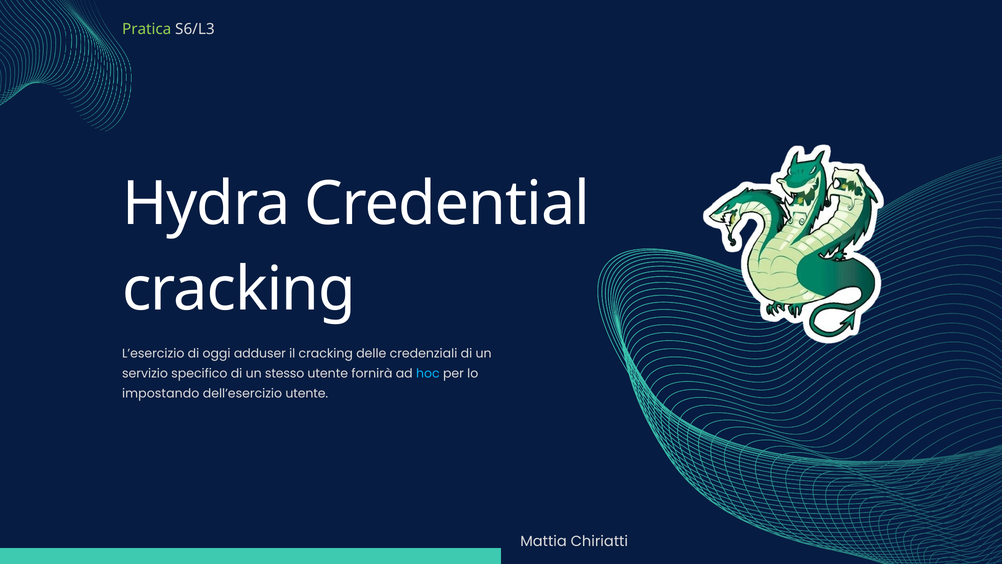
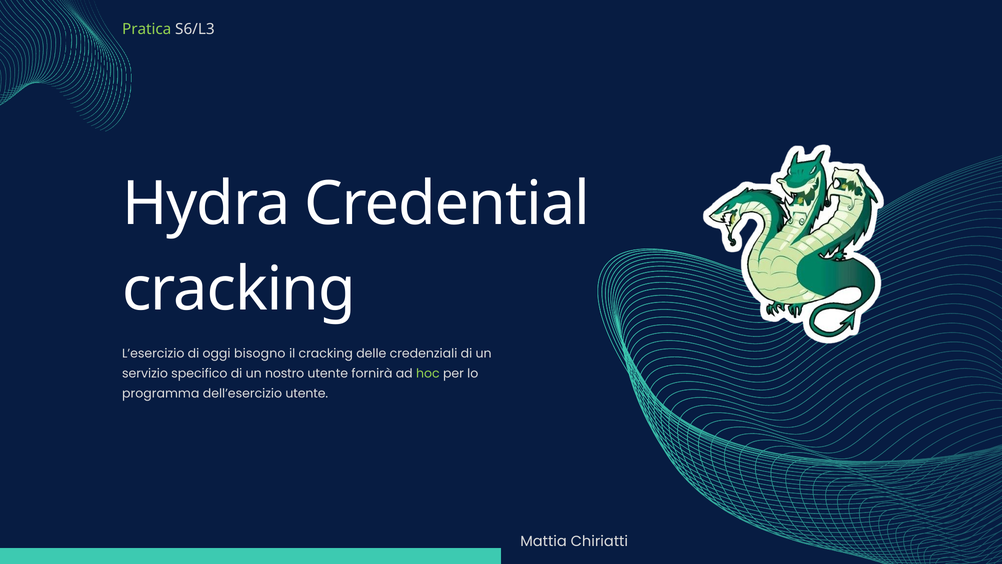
adduser: adduser -> bisogno (260, 353)
stesso: stesso -> nostro (285, 373)
hoc colour: light blue -> light green (428, 373)
impostando: impostando -> programma (161, 393)
